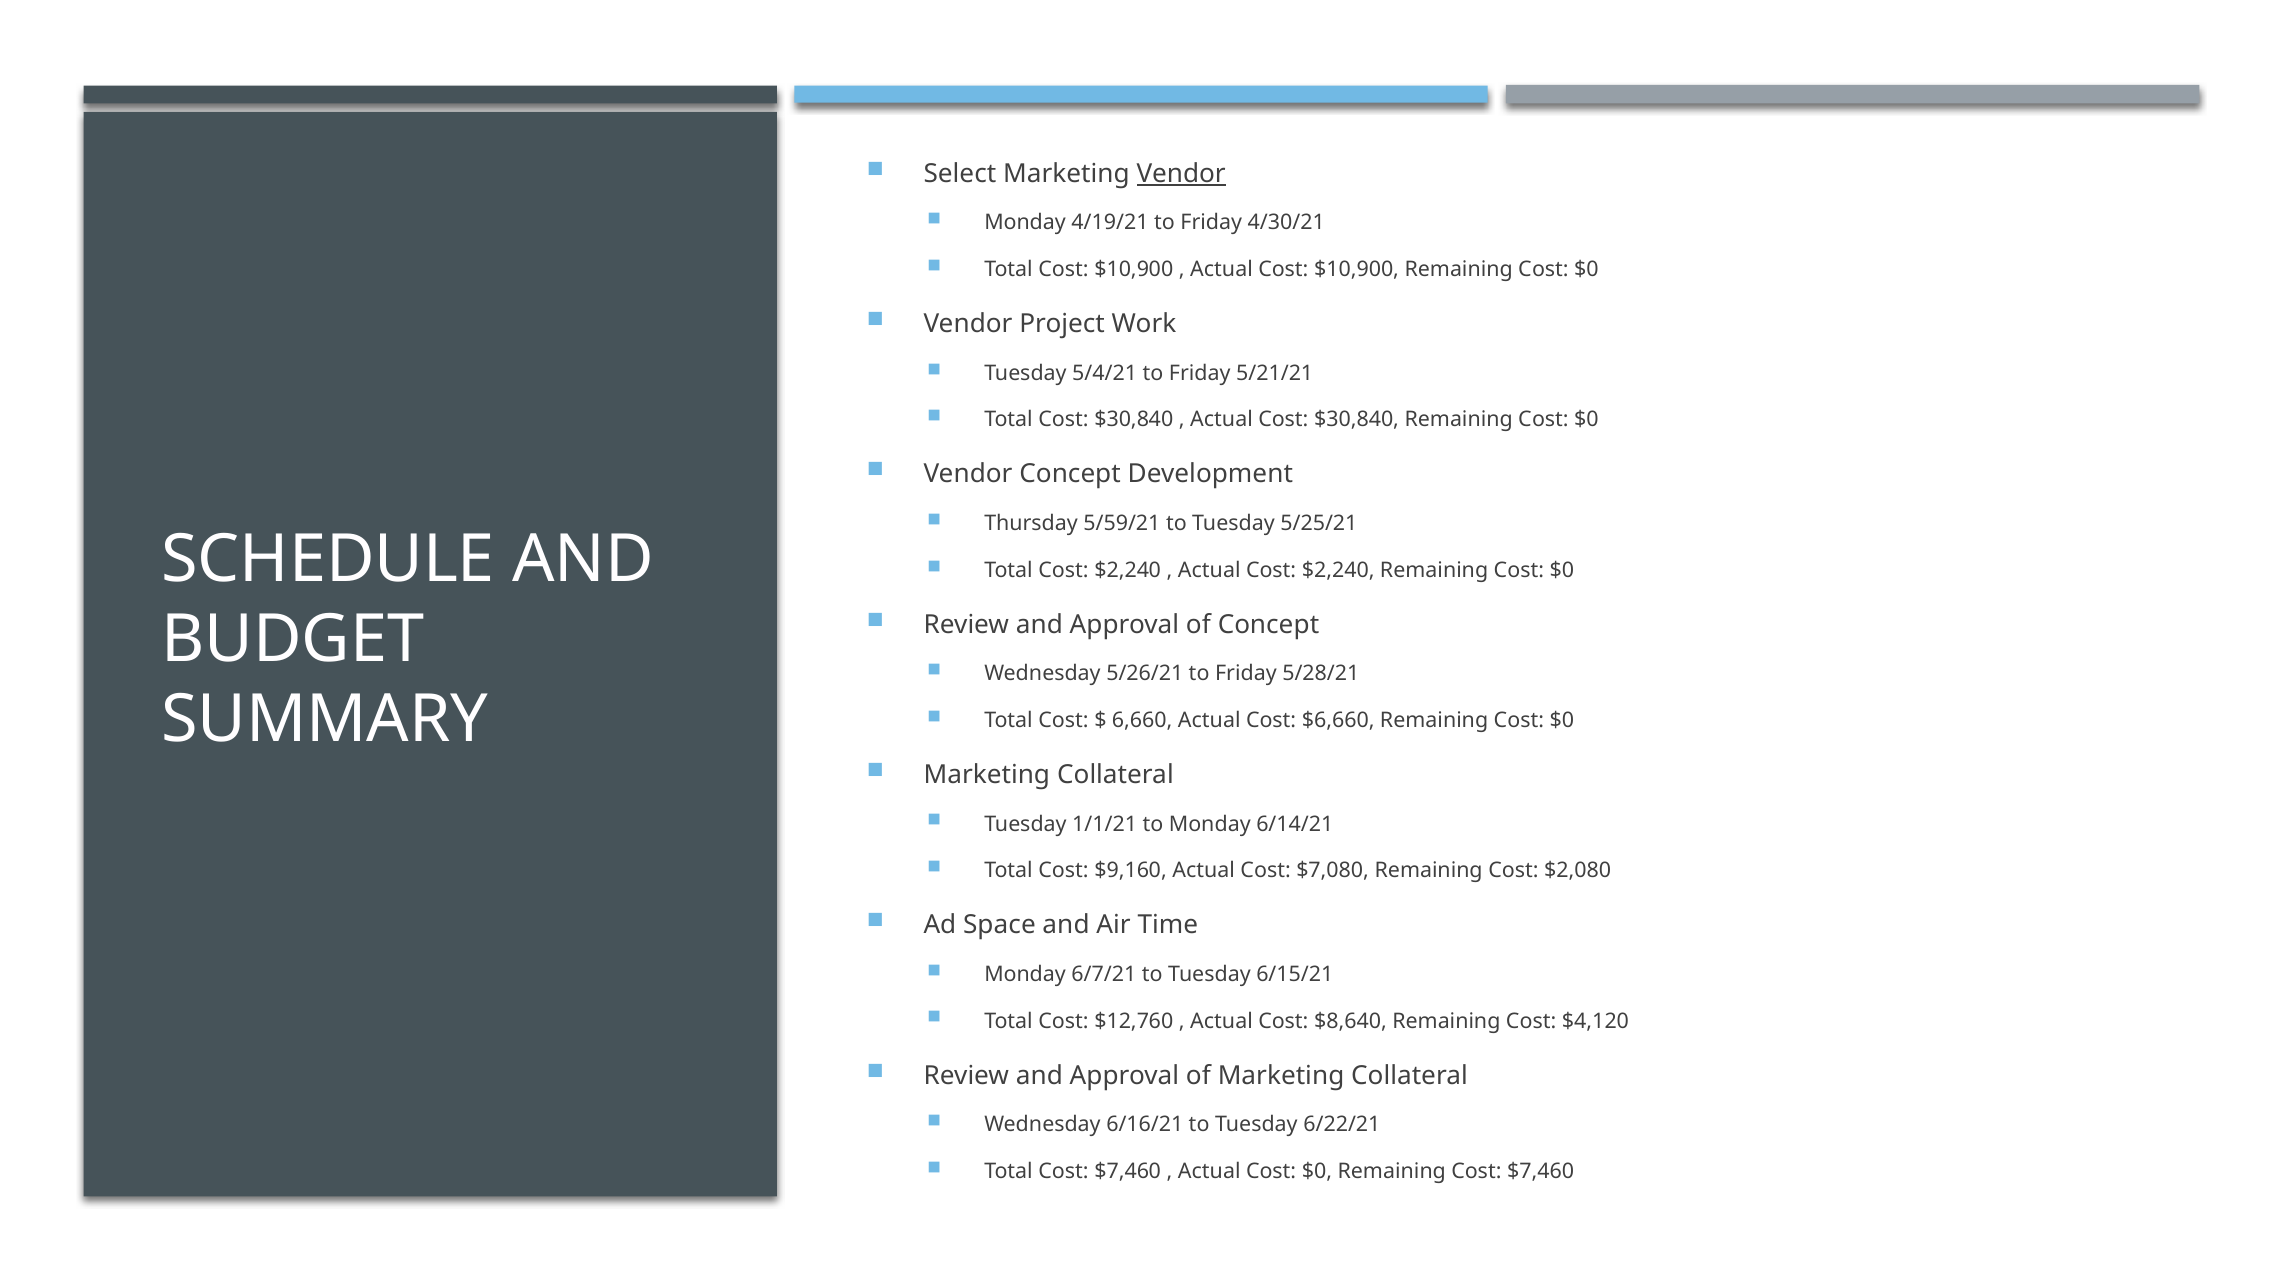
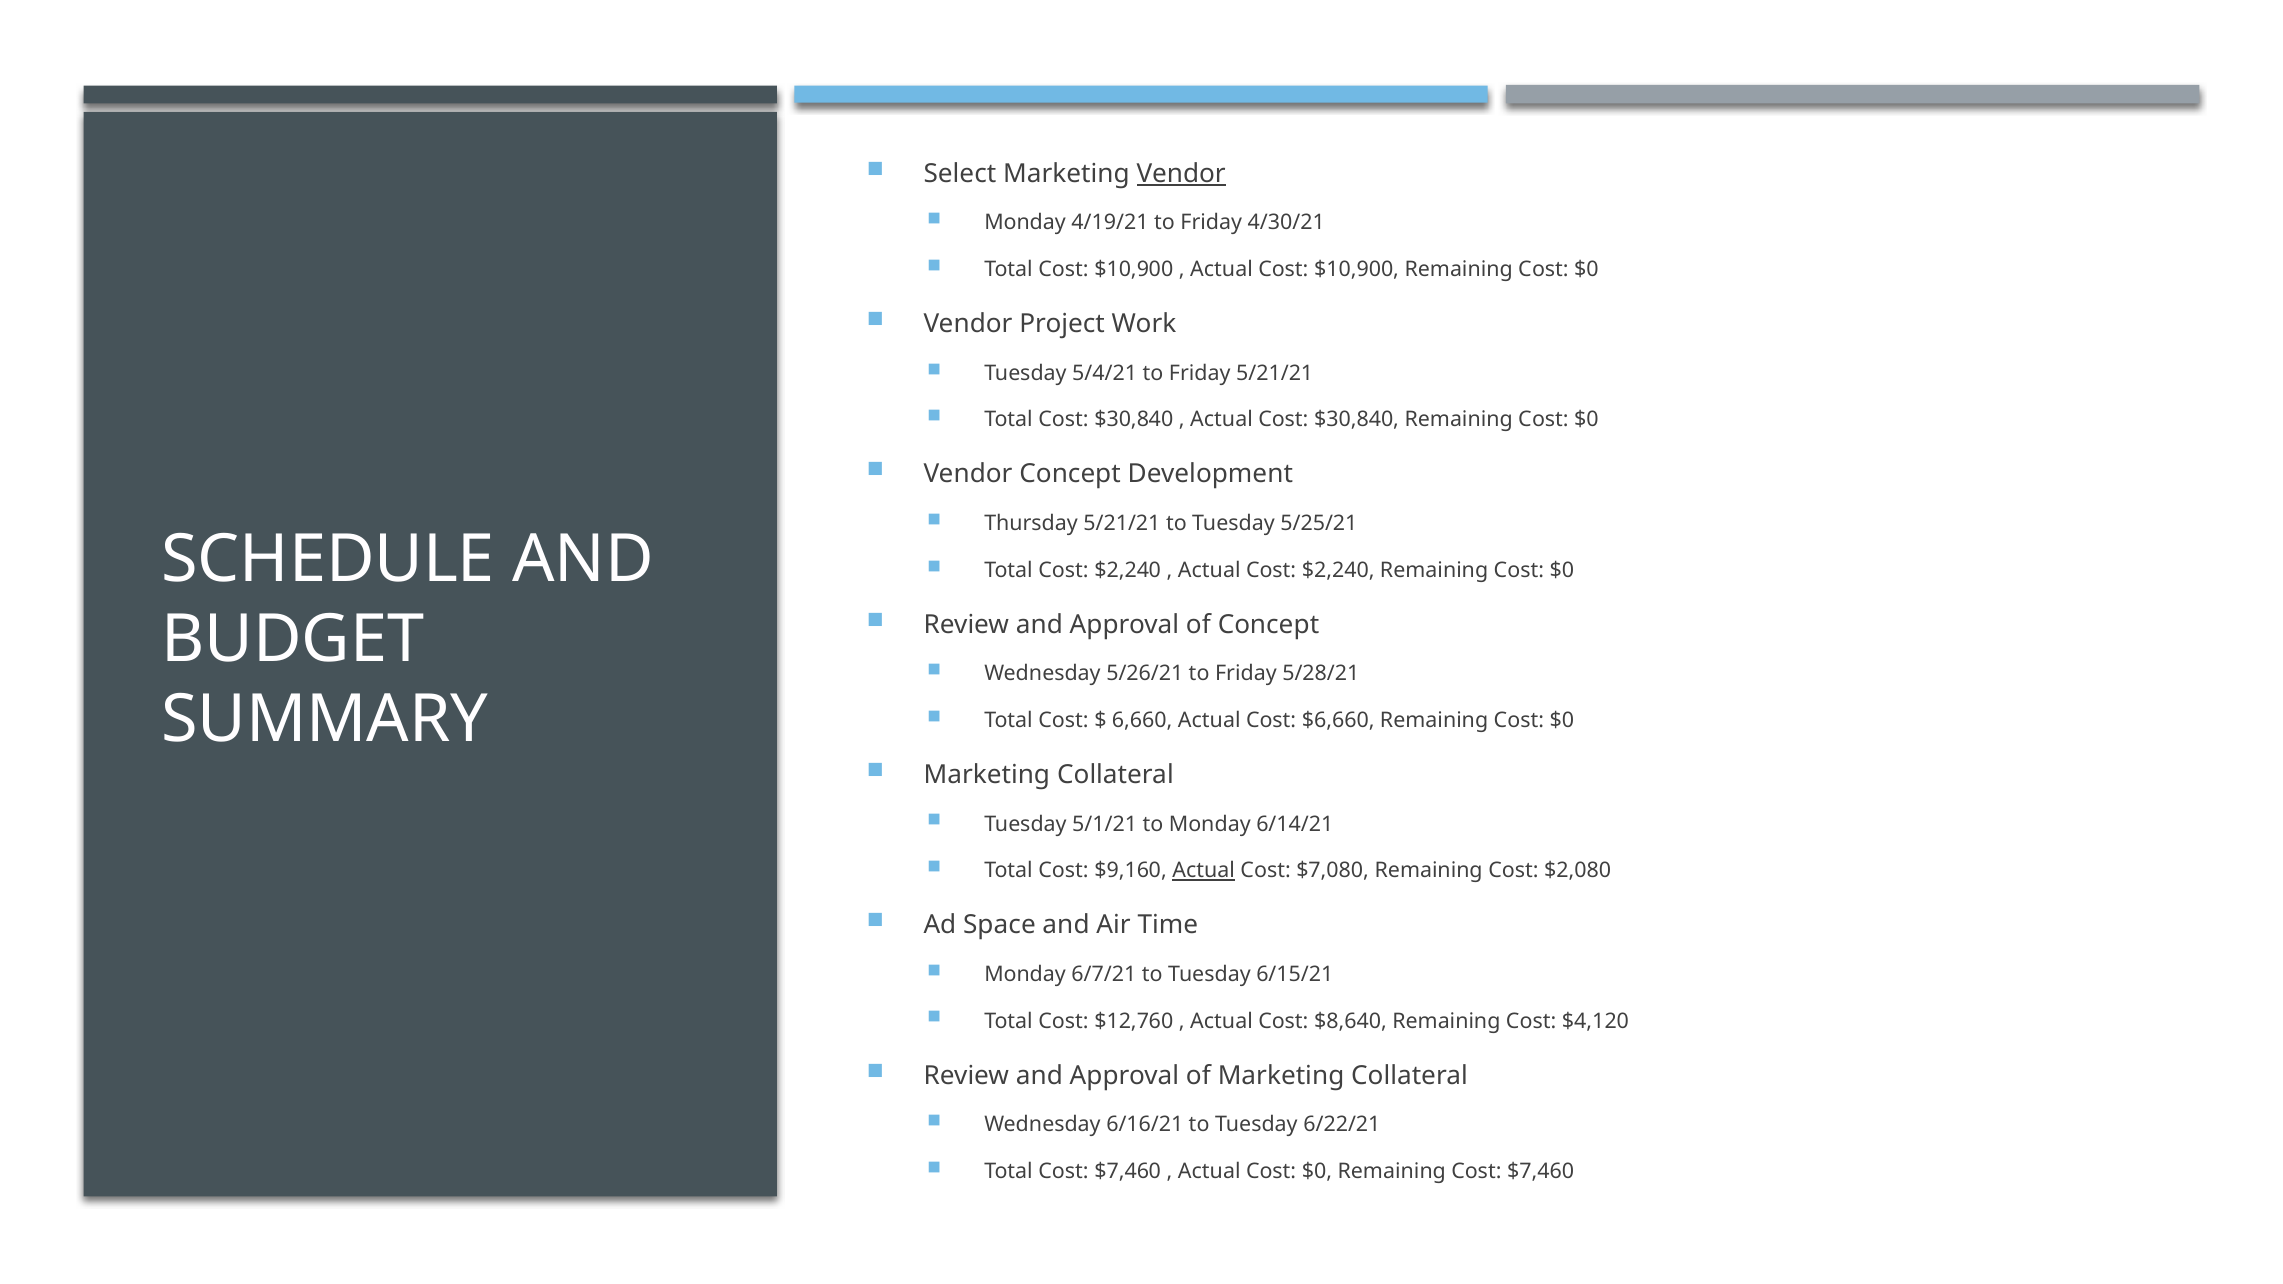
Thursday 5/59/21: 5/59/21 -> 5/21/21 (1122, 524)
1/1/21: 1/1/21 -> 5/1/21 (1105, 824)
Actual underline: none -> present (1204, 871)
